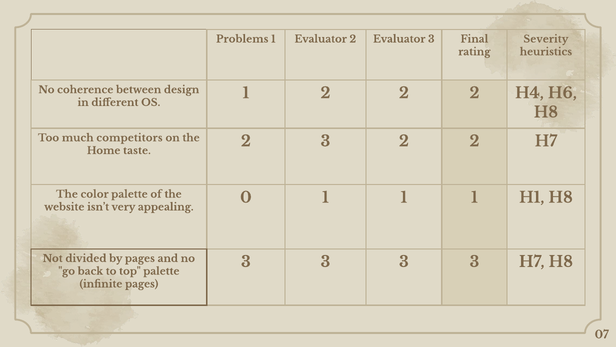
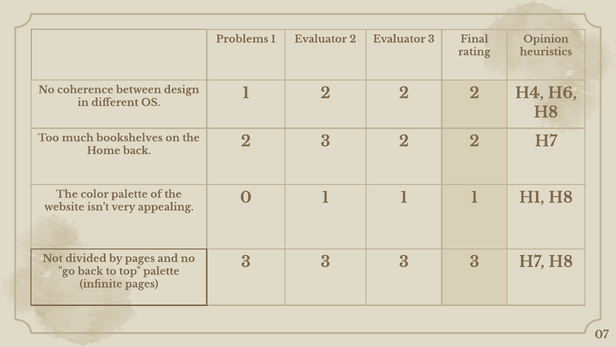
Severity: Severity -> Opinion (546, 39)
competitors: competitors -> bookshelves (130, 138)
Home taste: taste -> back (137, 150)
